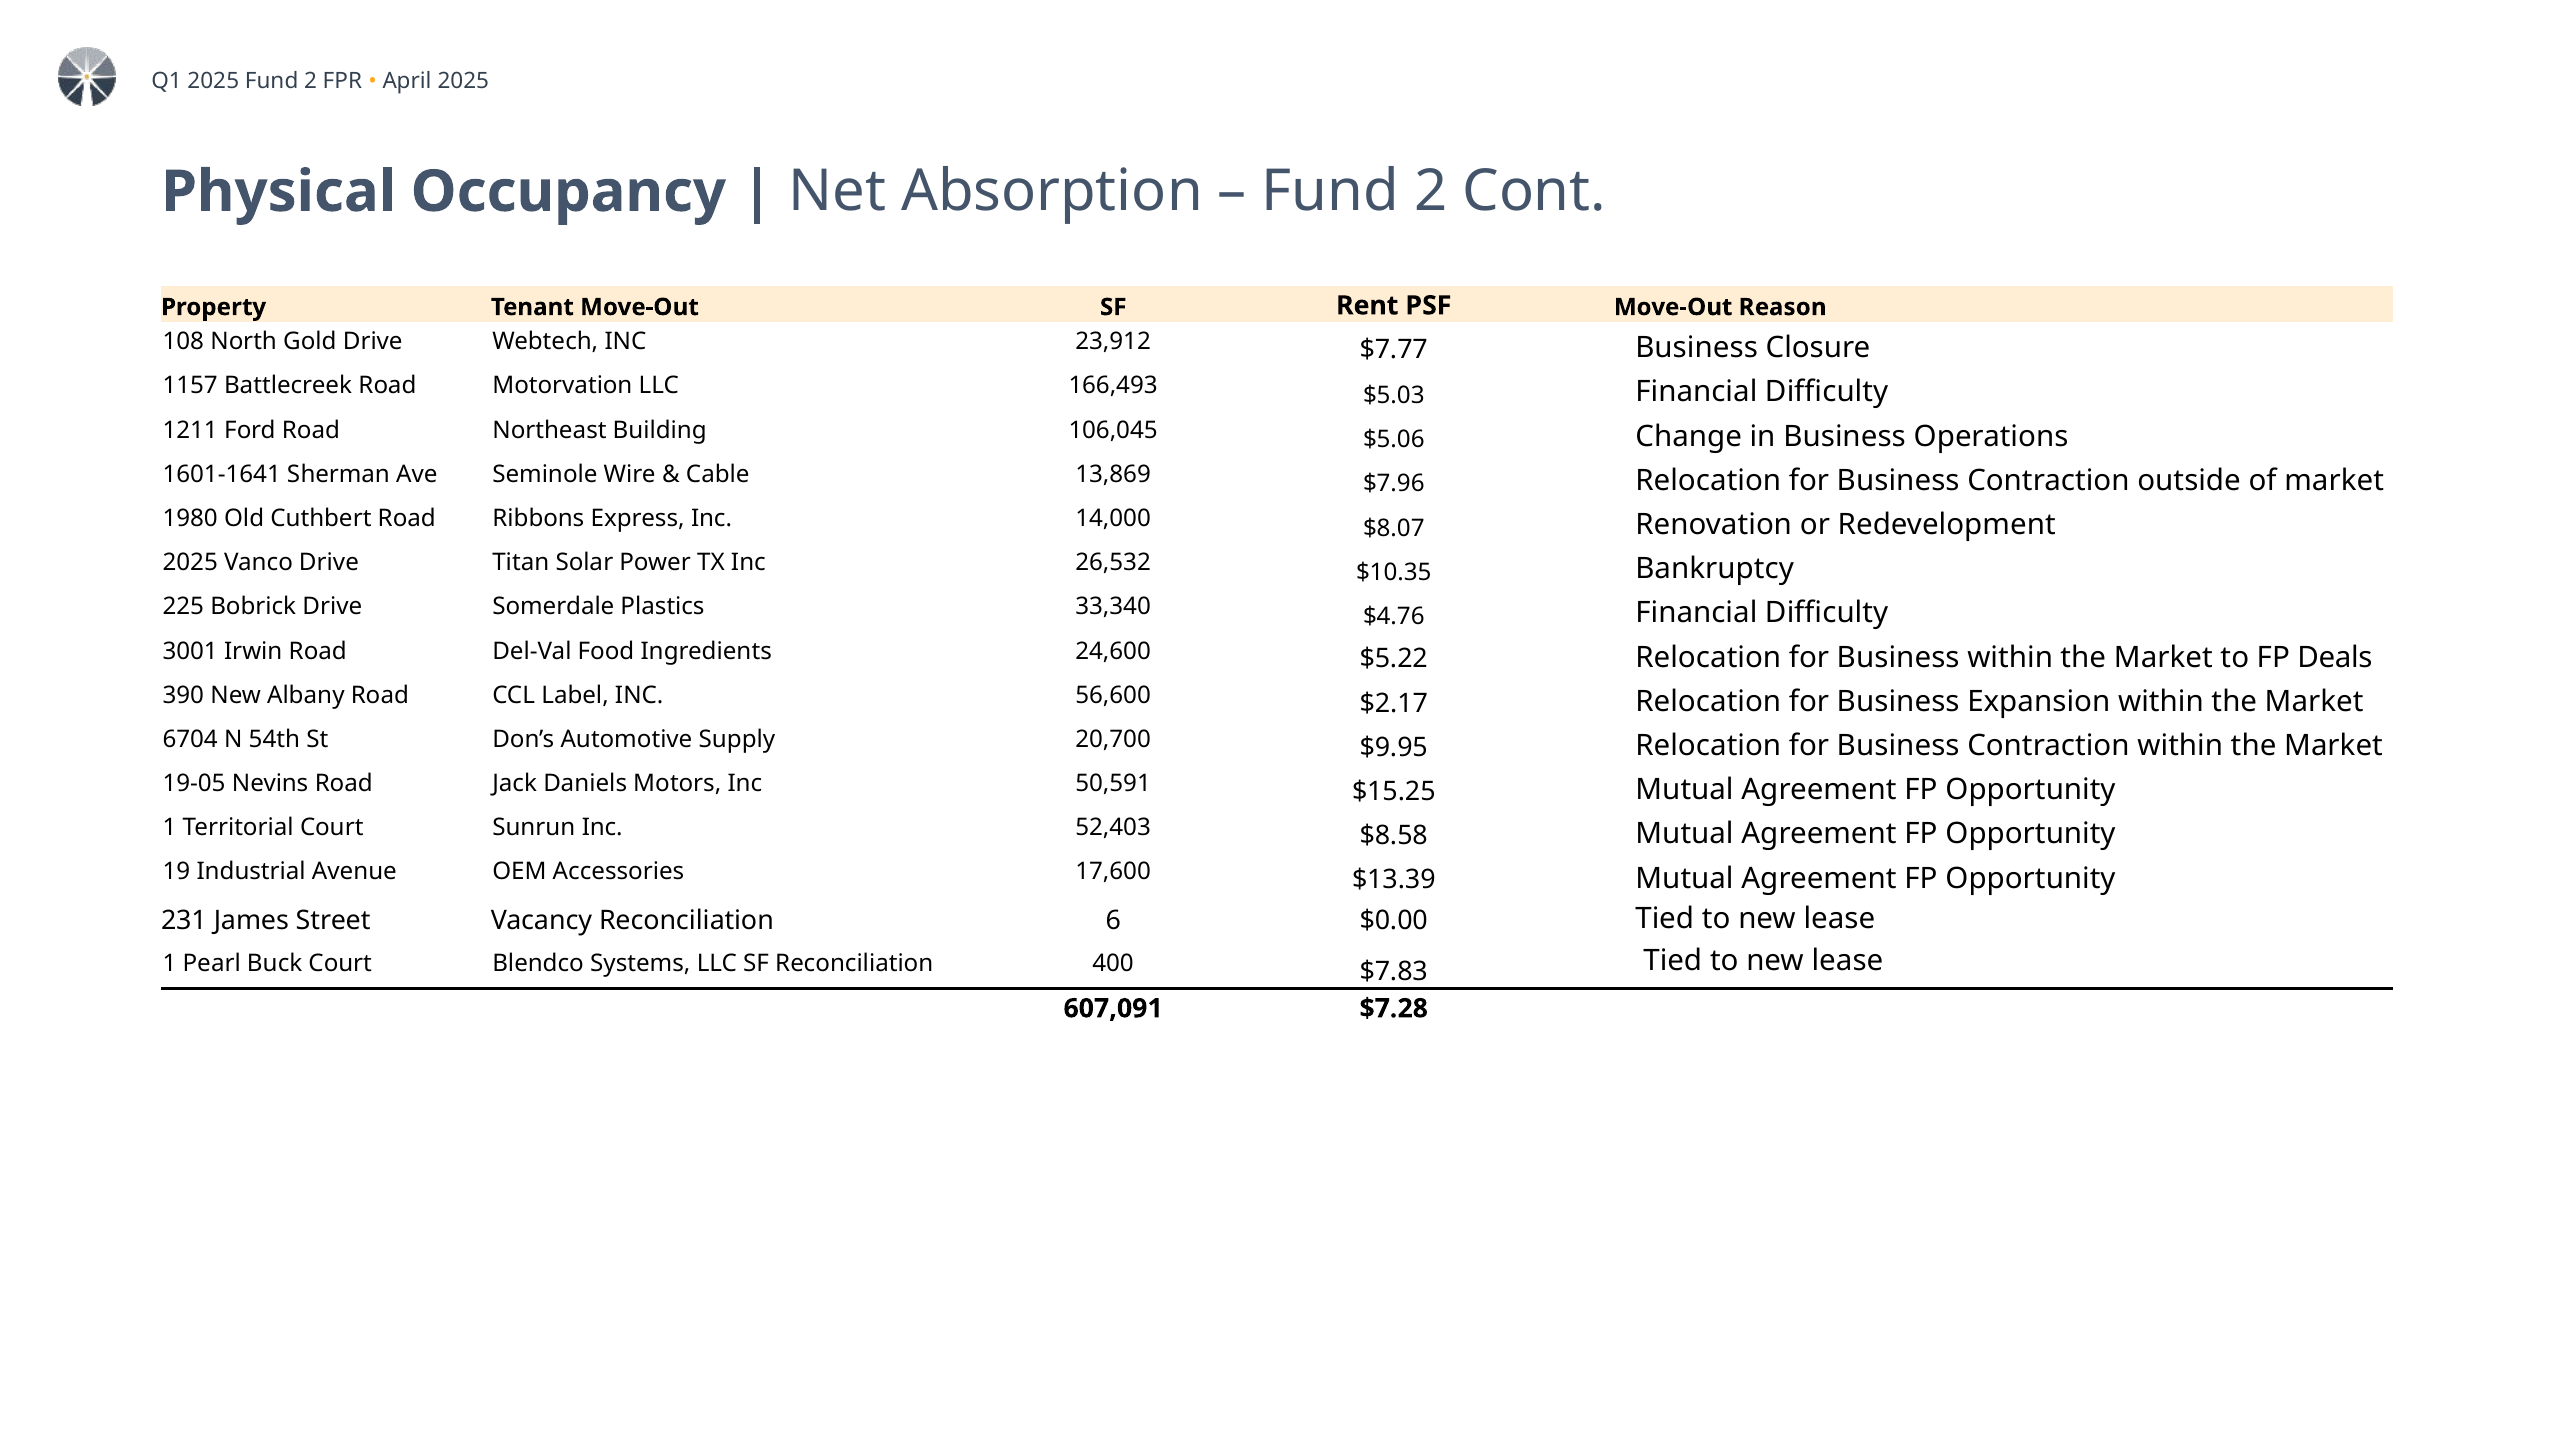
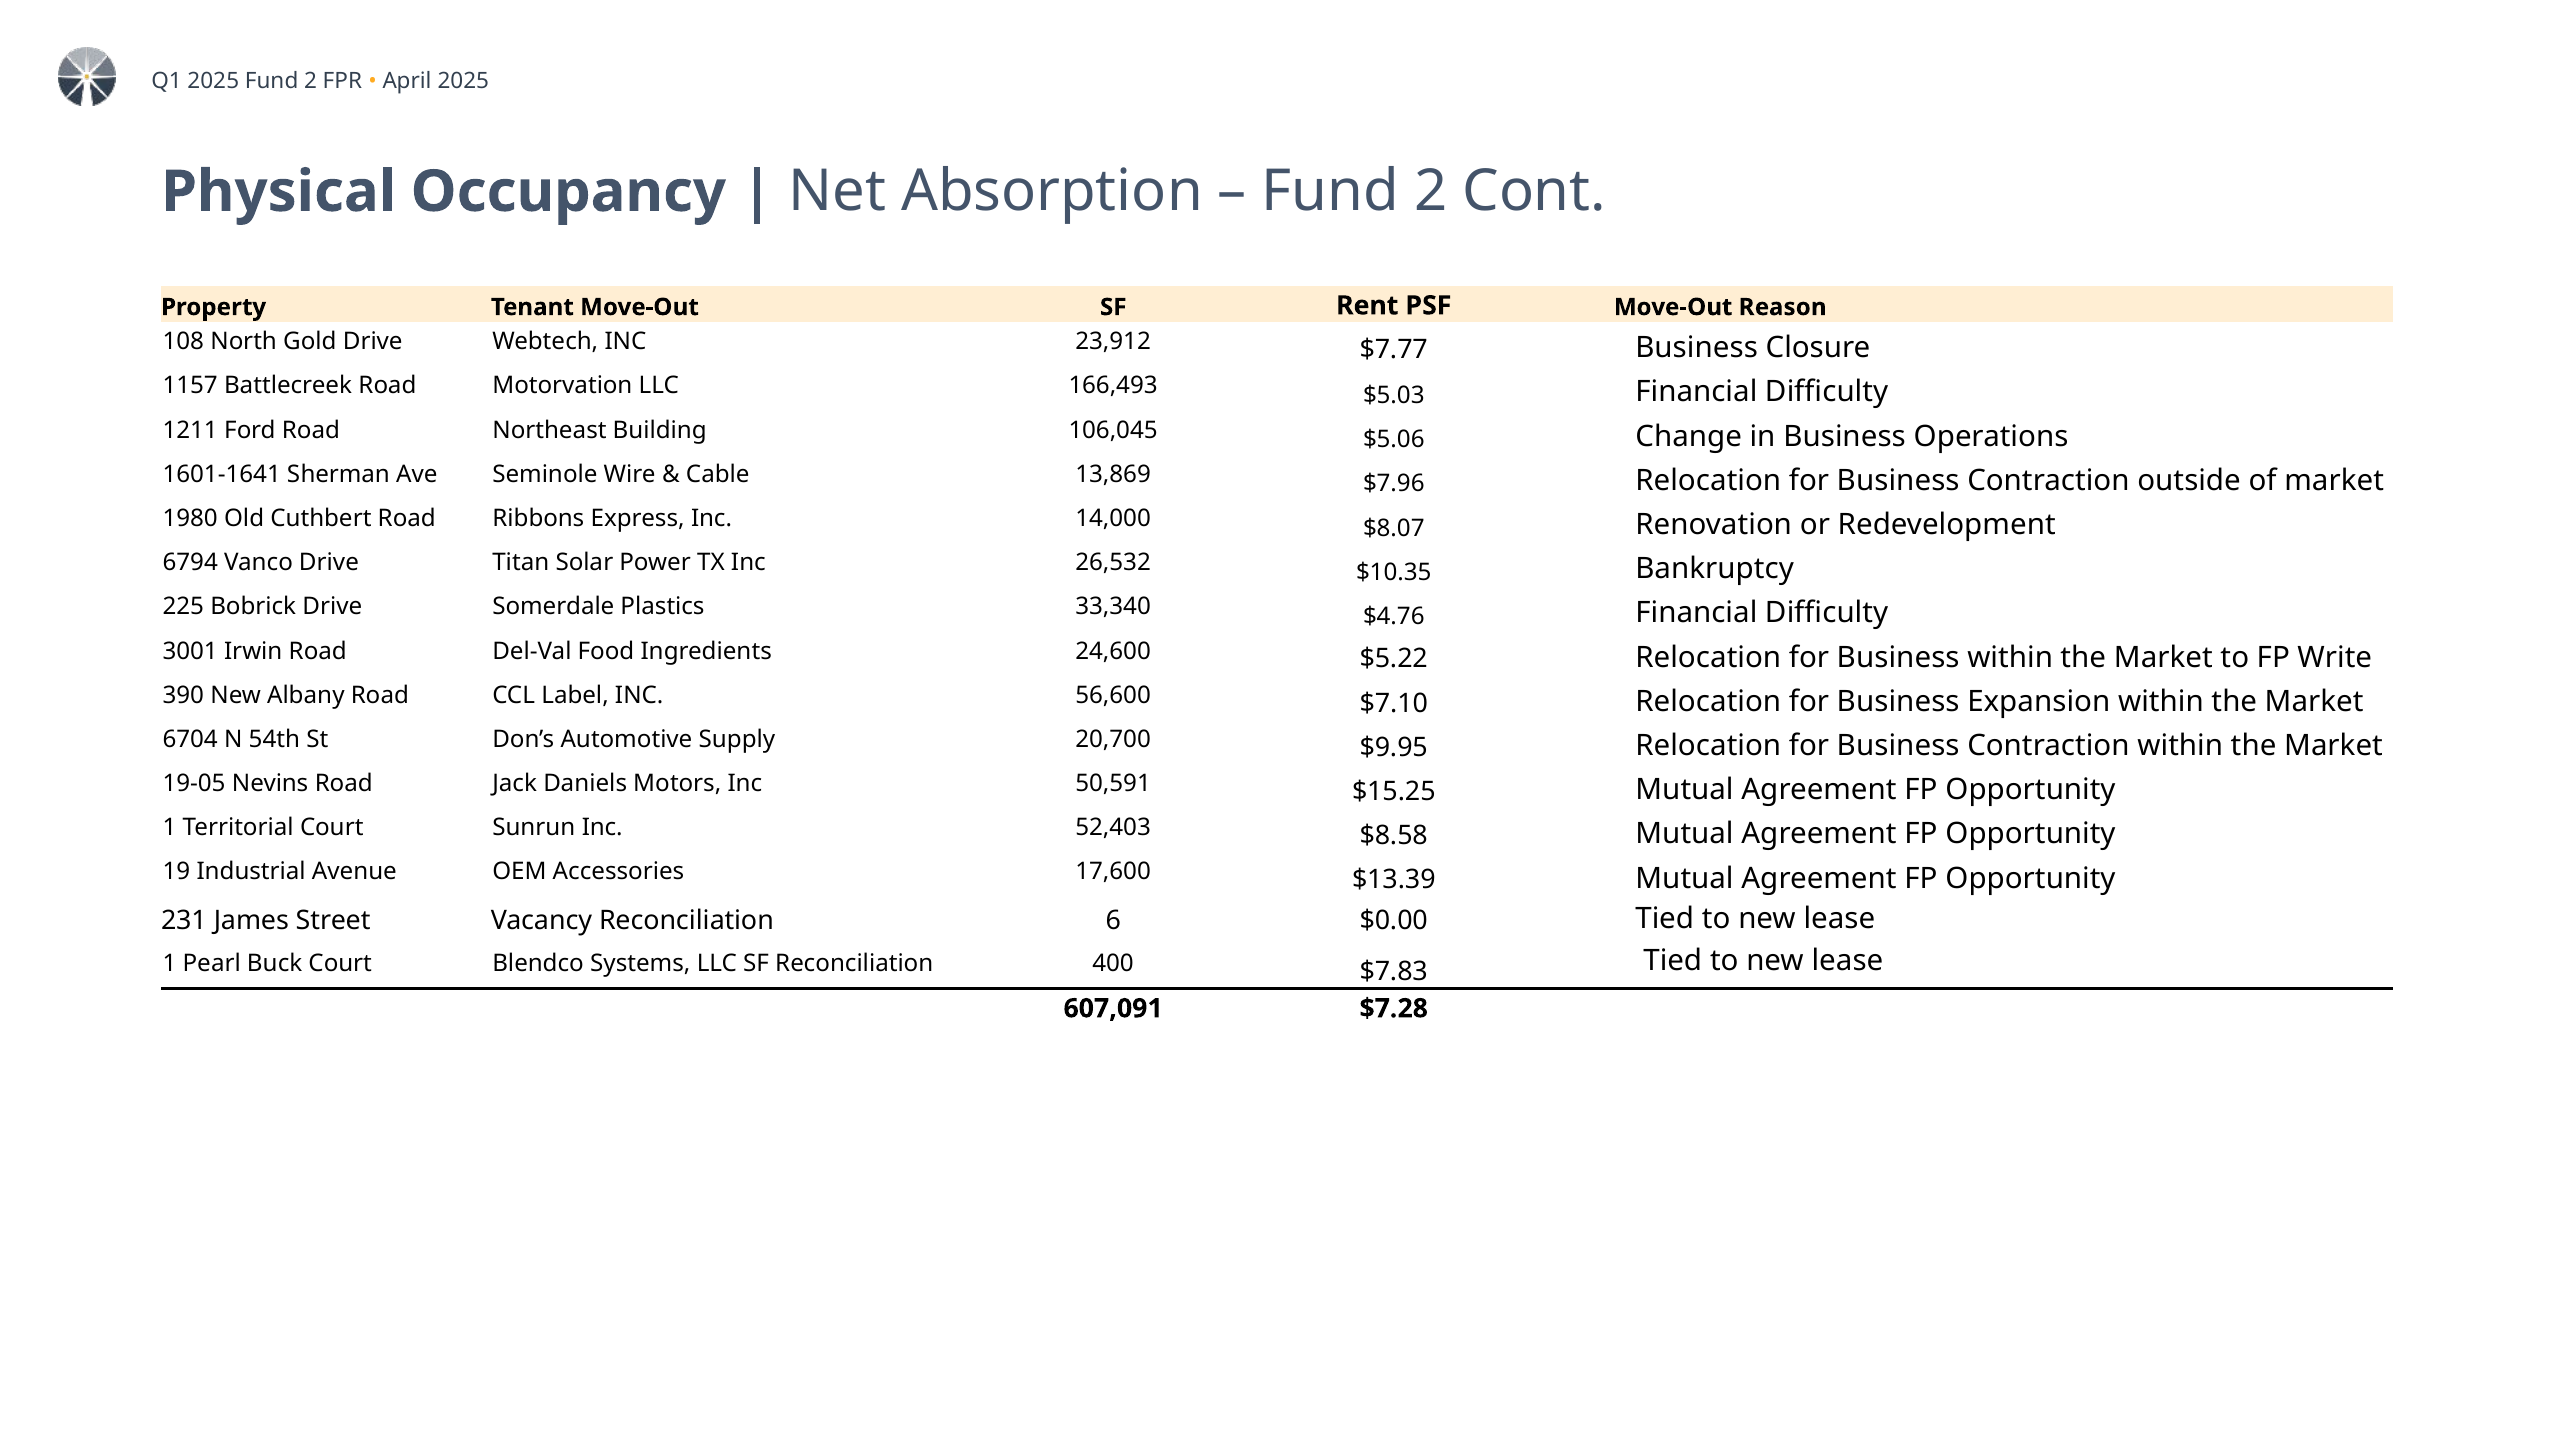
2025: 2025 -> 6794 (190, 563)
Deals: Deals -> Write (2335, 657)
$2.17: $2.17 -> $7.10 (1394, 703)
